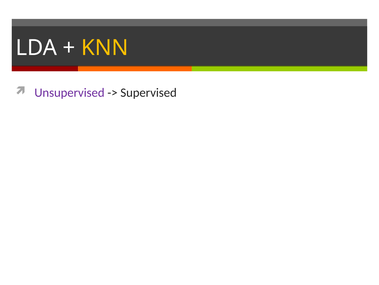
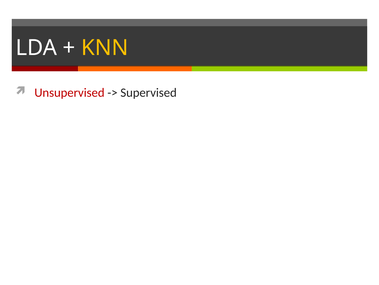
Unsupervised colour: purple -> red (69, 93)
